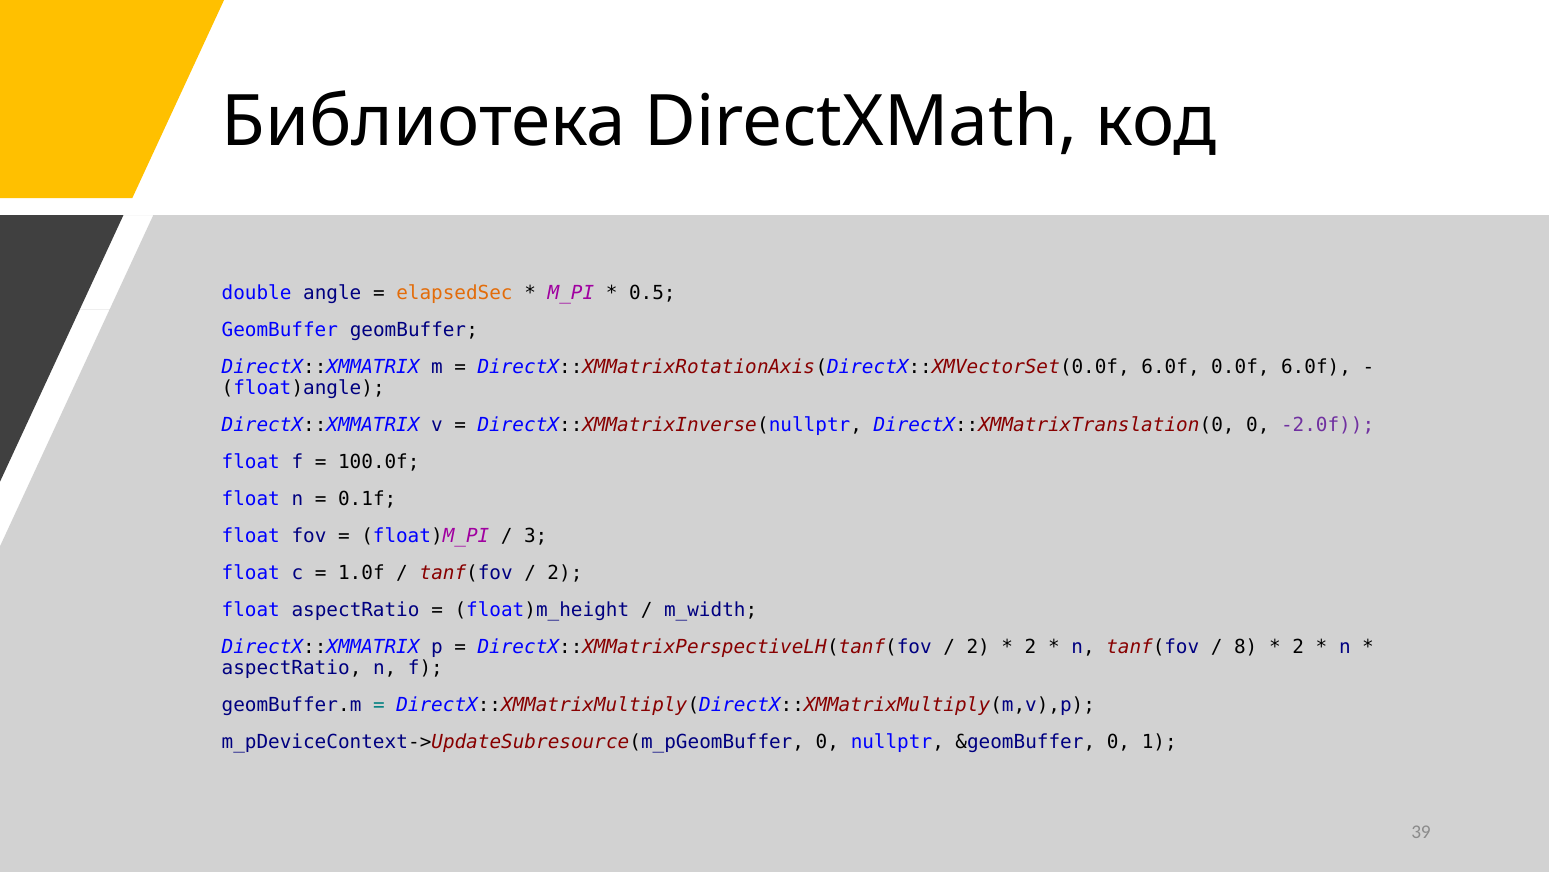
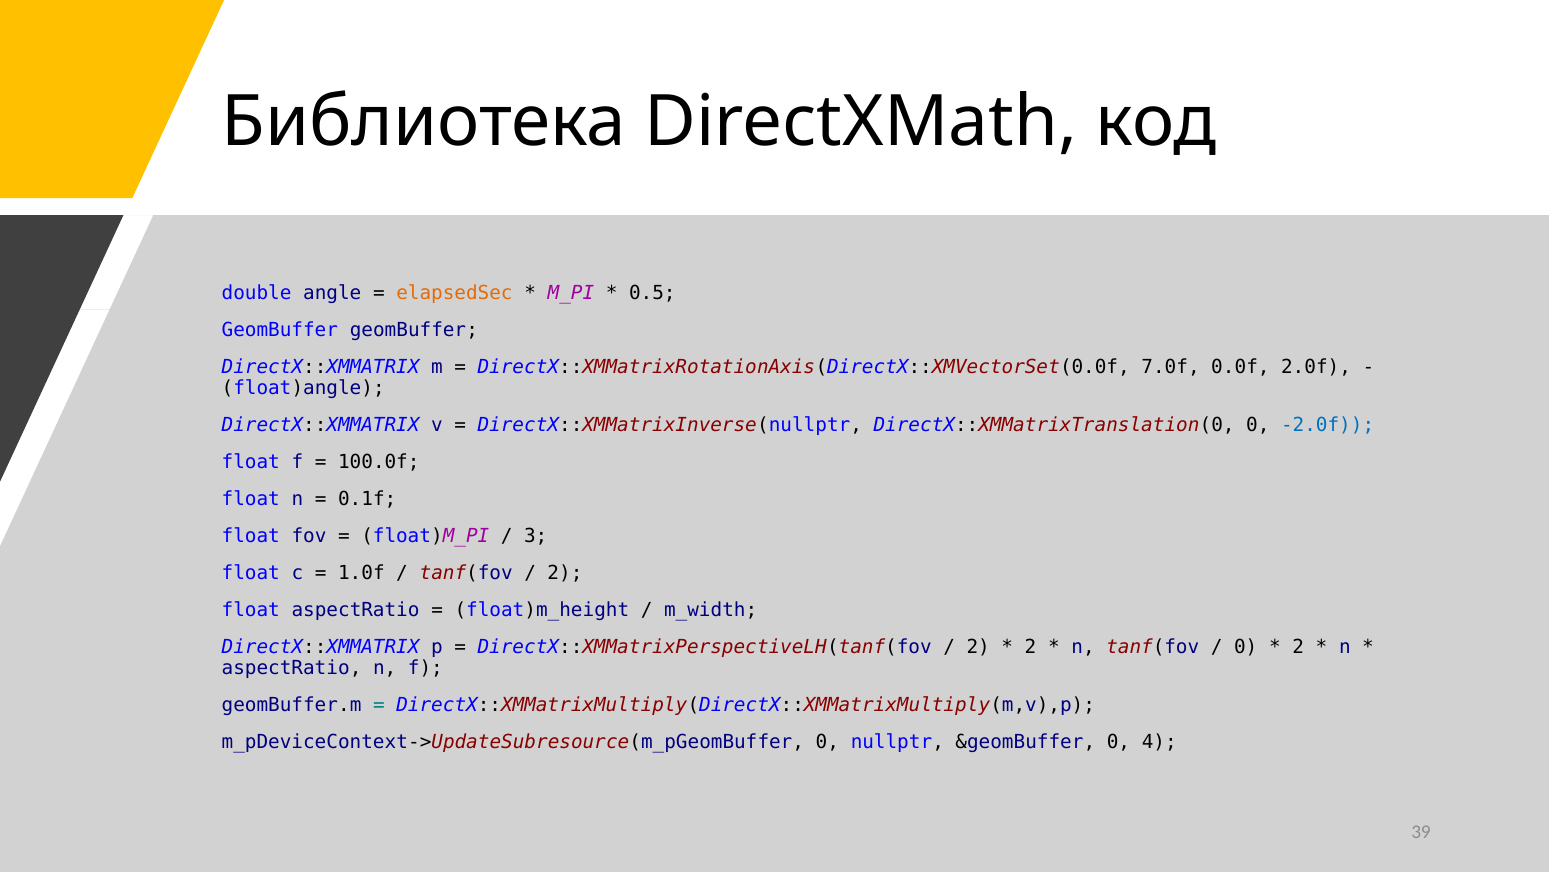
DirectX::XMMatrixRotationAxis(DirectX::XMVectorSet(0.0f 6.0f: 6.0f -> 7.0f (1171, 367)
0.0f 6.0f: 6.0f -> 2.0f (1316, 367)
-2.0f colour: purple -> blue (1328, 425)
8: 8 -> 0 (1246, 647)
1: 1 -> 4 (1159, 742)
